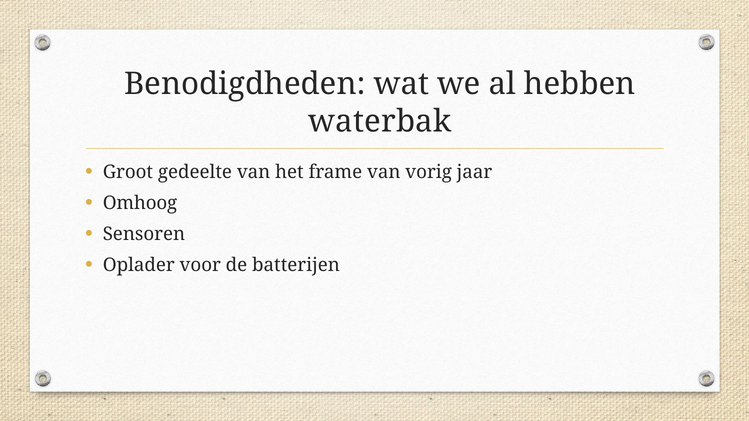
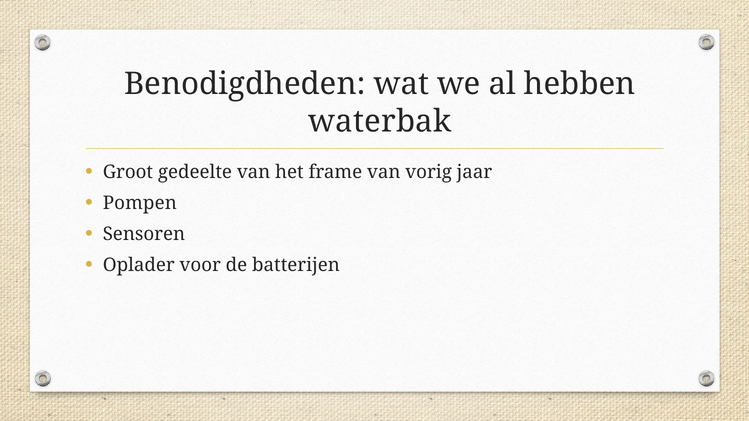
Omhoog: Omhoog -> Pompen (140, 203)
